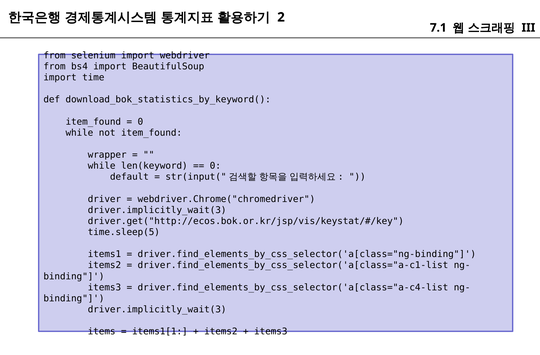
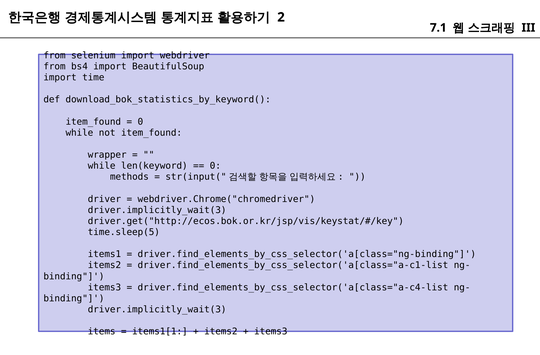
default: default -> methods (129, 177)
